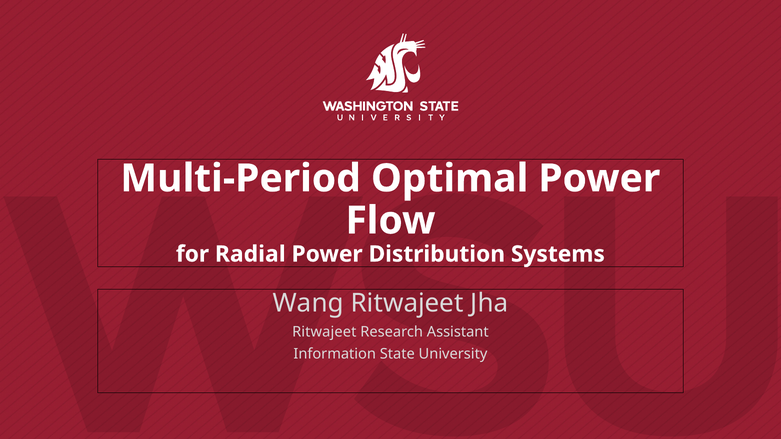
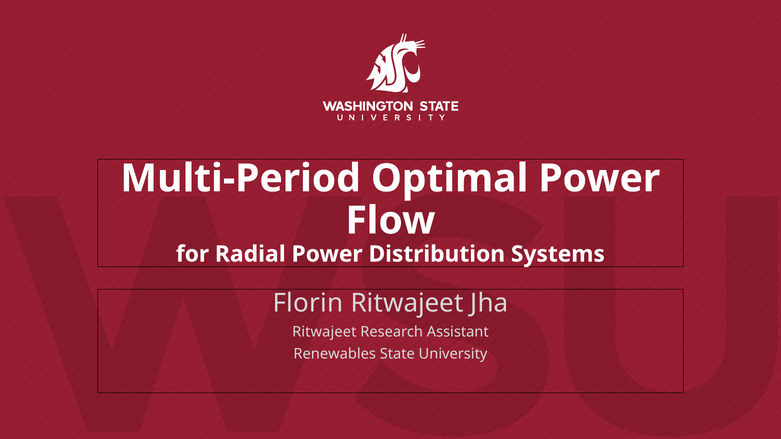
Wang: Wang -> Florin (308, 304)
Information: Information -> Renewables (335, 354)
